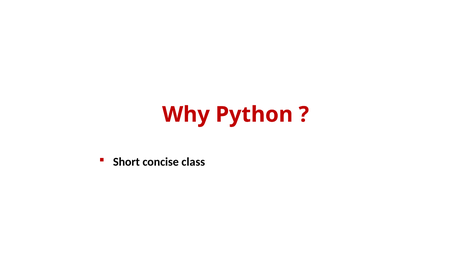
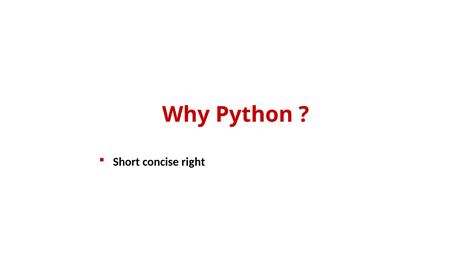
class: class -> right (193, 162)
